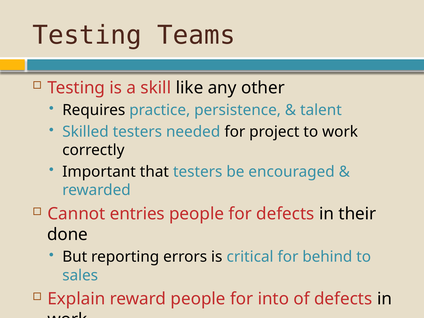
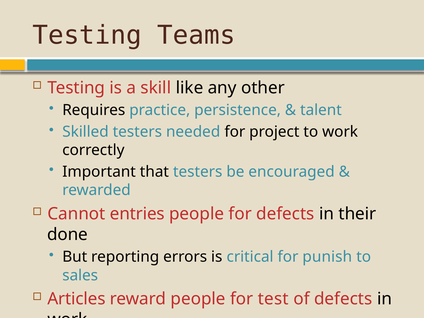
behind: behind -> punish (327, 257)
Explain: Explain -> Articles (76, 299)
into: into -> test (273, 299)
